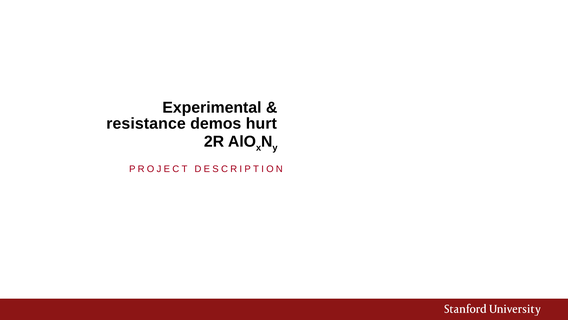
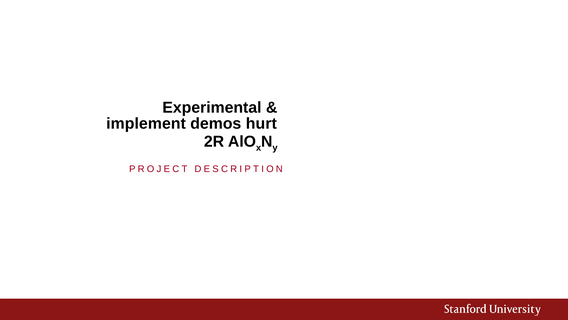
resistance: resistance -> implement (146, 123)
